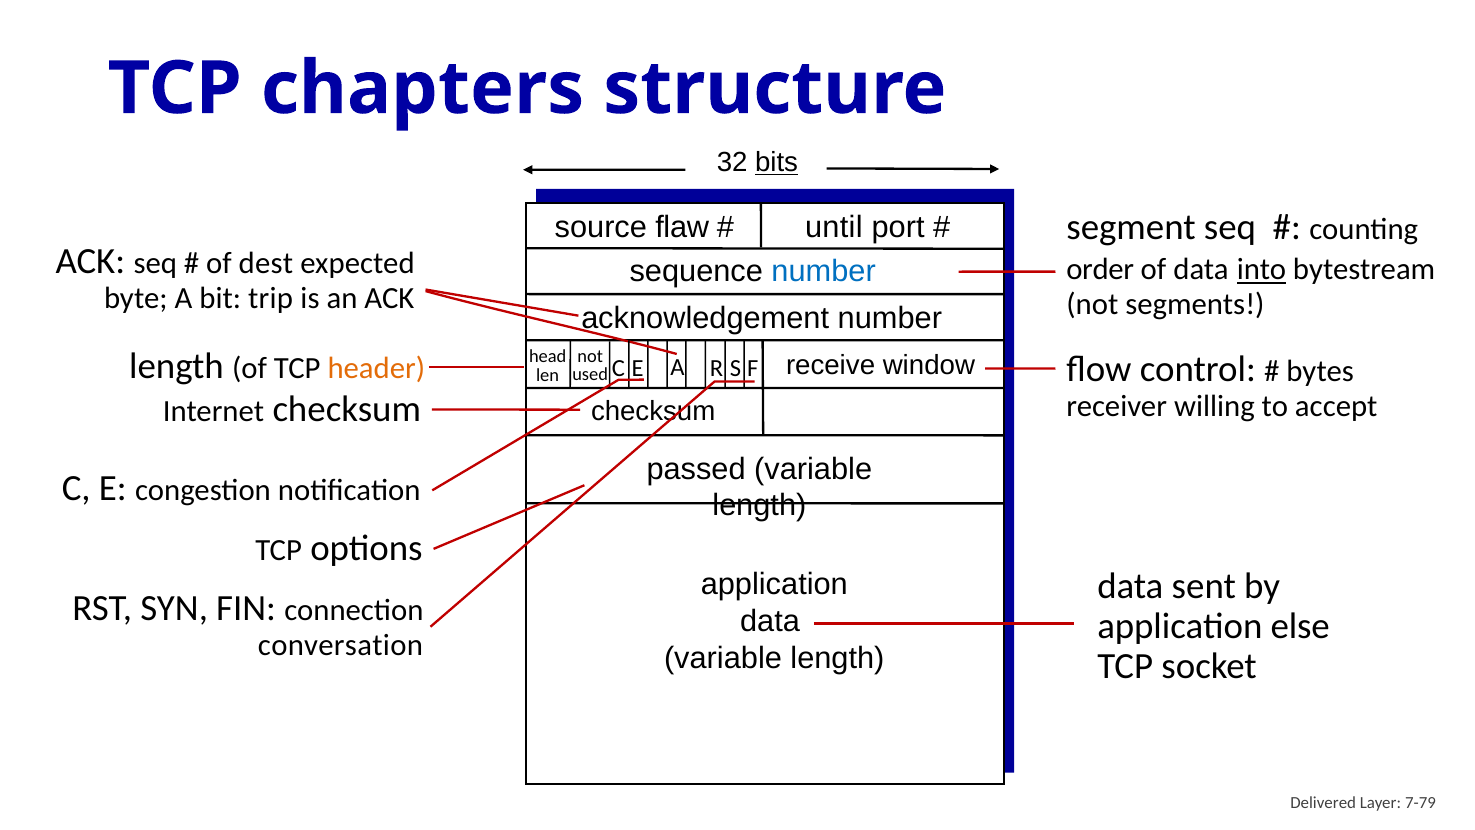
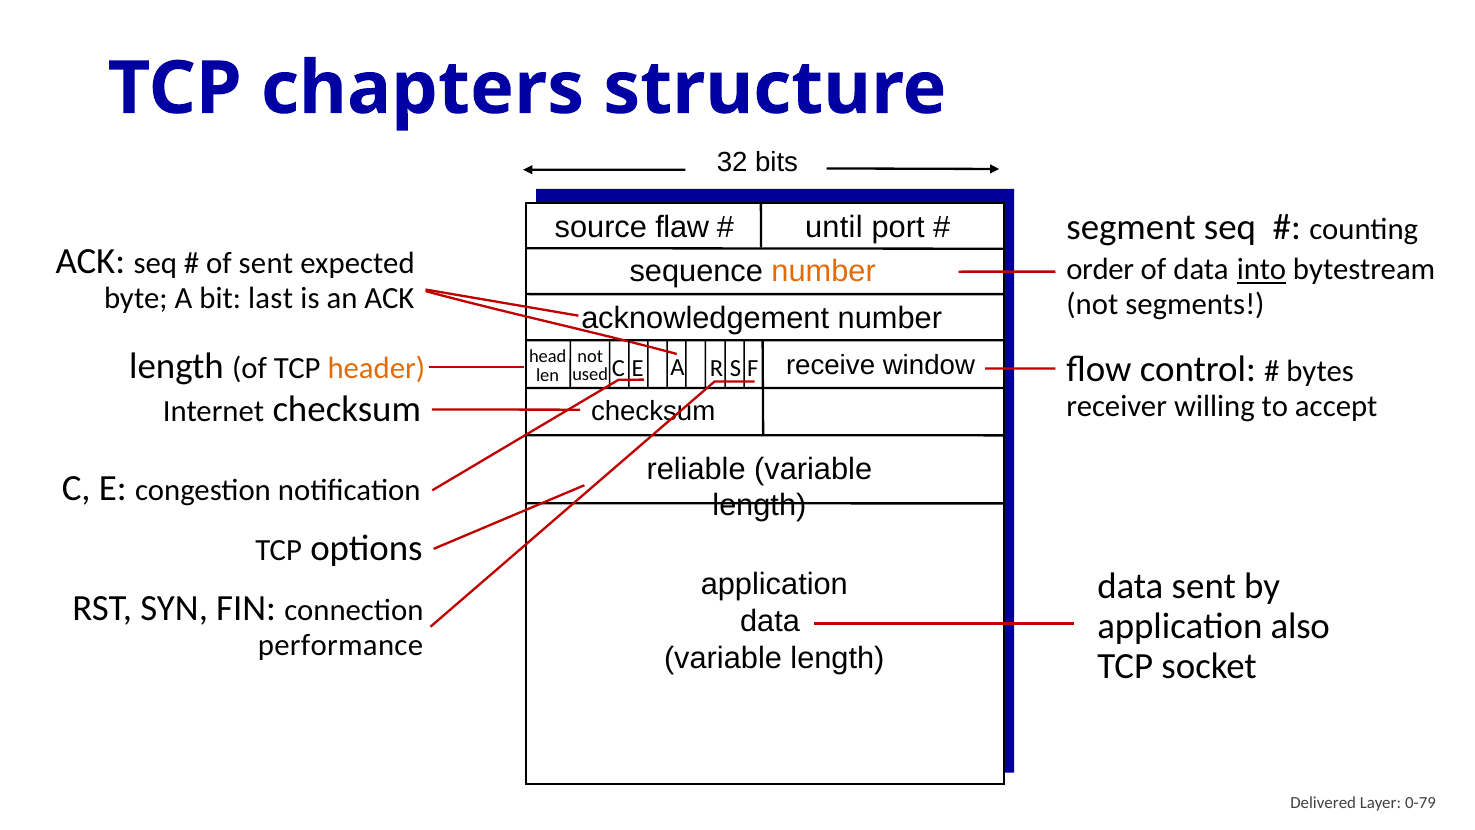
bits underline: present -> none (777, 163)
of dest: dest -> sent (266, 263)
number colour: blue -> orange (824, 272)
trip: trip -> last (271, 298)
passed: passed -> reliable (696, 469)
else: else -> also (1300, 626)
conversation: conversation -> performance (340, 645)
7-79: 7-79 -> 0-79 (1420, 803)
